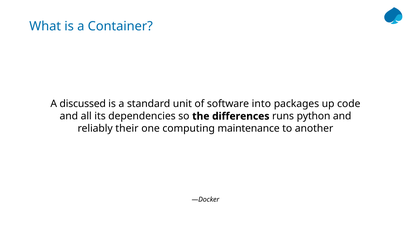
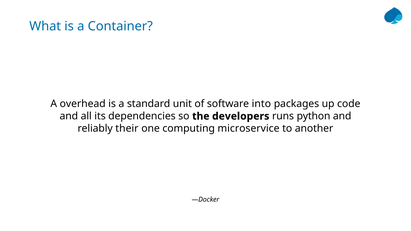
discussed: discussed -> overhead (83, 104)
differences: differences -> developers (241, 116)
maintenance: maintenance -> microservice (249, 129)
